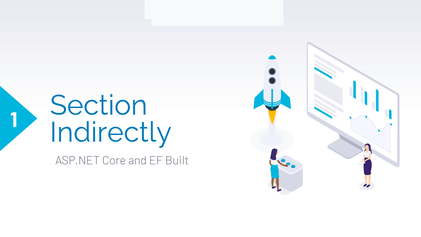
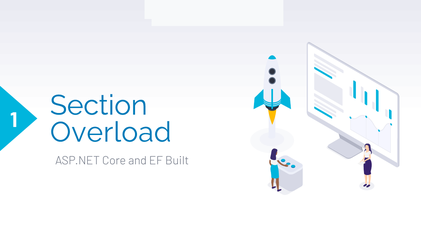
Indirectly: Indirectly -> Overload (111, 132)
